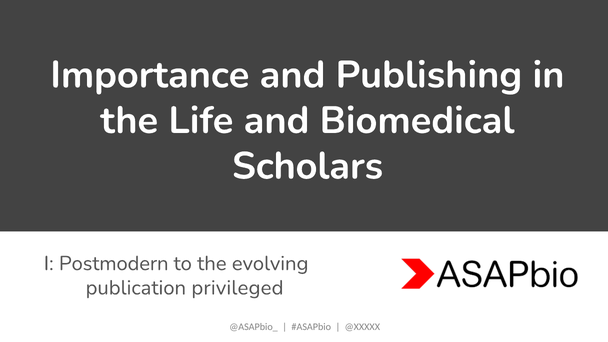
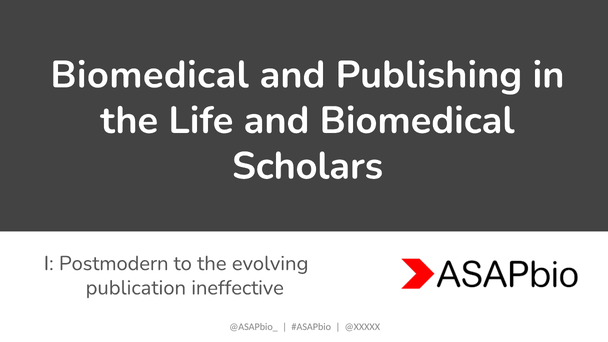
Importance: Importance -> Biomedical (150, 75)
privileged: privileged -> ineffective (238, 288)
